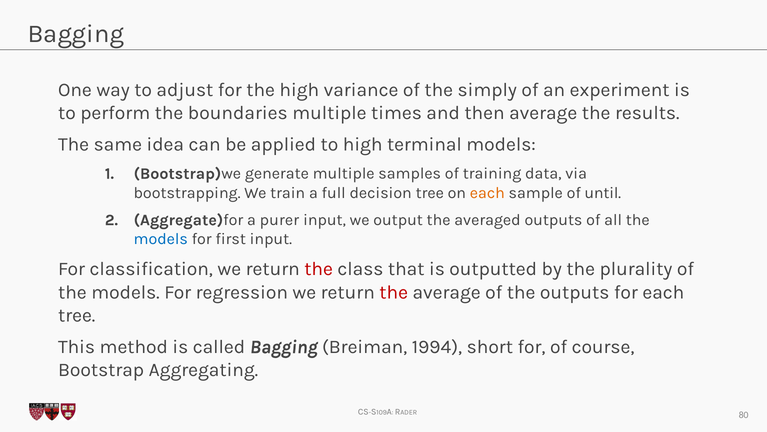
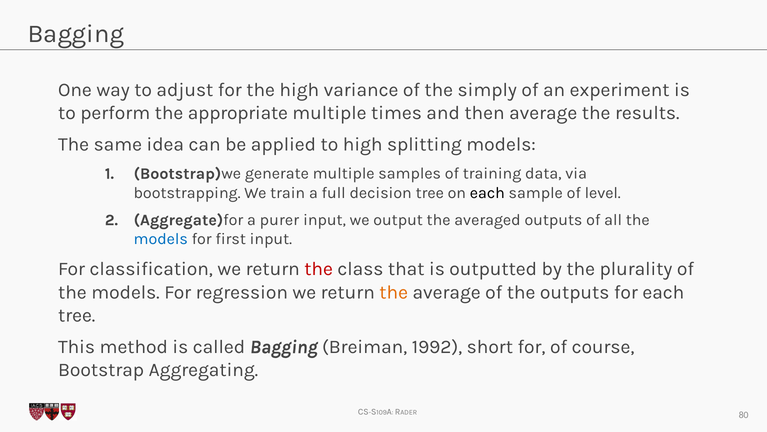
boundaries: boundaries -> appropriate (238, 113)
terminal: terminal -> splitting (424, 144)
each colour: orange -> black (487, 192)
until: until -> level (603, 192)
the colour: red -> orange (394, 292)
1994: 1994 -> 1992 (437, 346)
